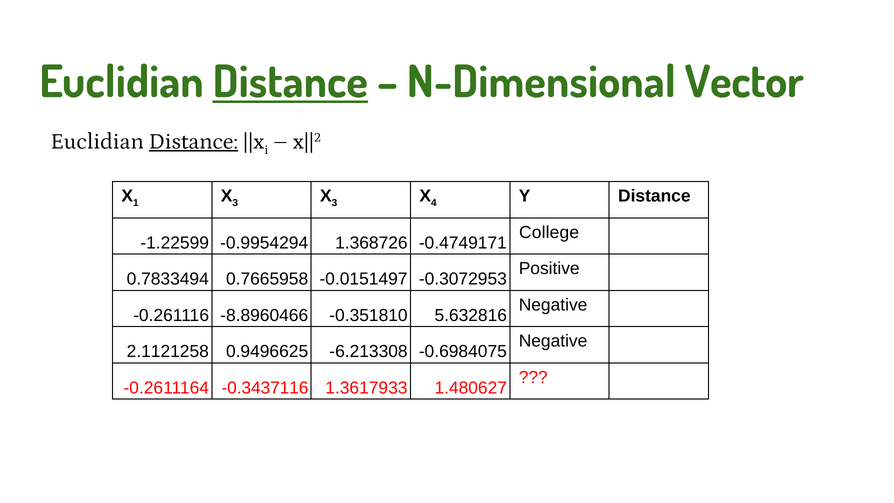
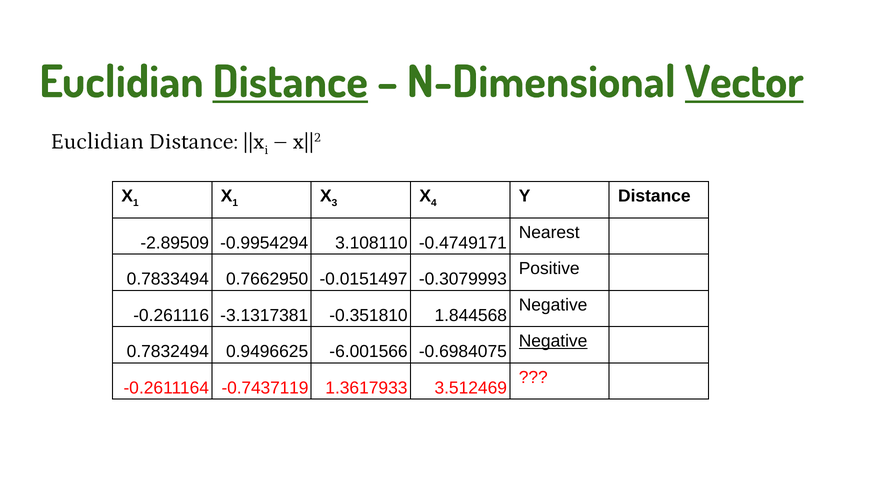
Vector underline: none -> present (744, 82)
Distance underline: present -> none (193, 141)
3: 3 -> 1 (235, 203)
College: College -> Nearest (549, 232)
-1.22599: -1.22599 -> -2.89509 (175, 243)
1.368726: 1.368726 -> 3.108110 (371, 243)
0.7665958: 0.7665958 -> 0.7662950 (267, 279)
-0.3072953: -0.3072953 -> -0.3079993 (463, 279)
-8.8960466: -8.8960466 -> -3.1317381 (264, 315)
5.632816: 5.632816 -> 1.844568 (471, 315)
Negative underline: none -> present (553, 341)
2.1121258: 2.1121258 -> 0.7832494 (168, 351)
-6.213308: -6.213308 -> -6.001566 (369, 351)
-0.3437116: -0.3437116 -> -0.7437119 (265, 388)
1.480627: 1.480627 -> 3.512469 (471, 388)
